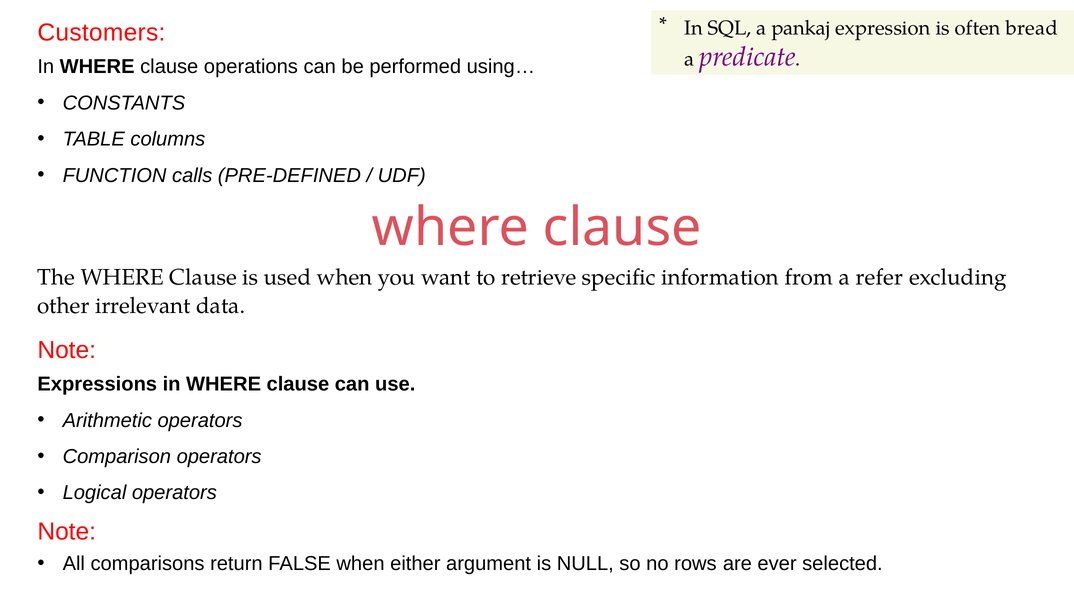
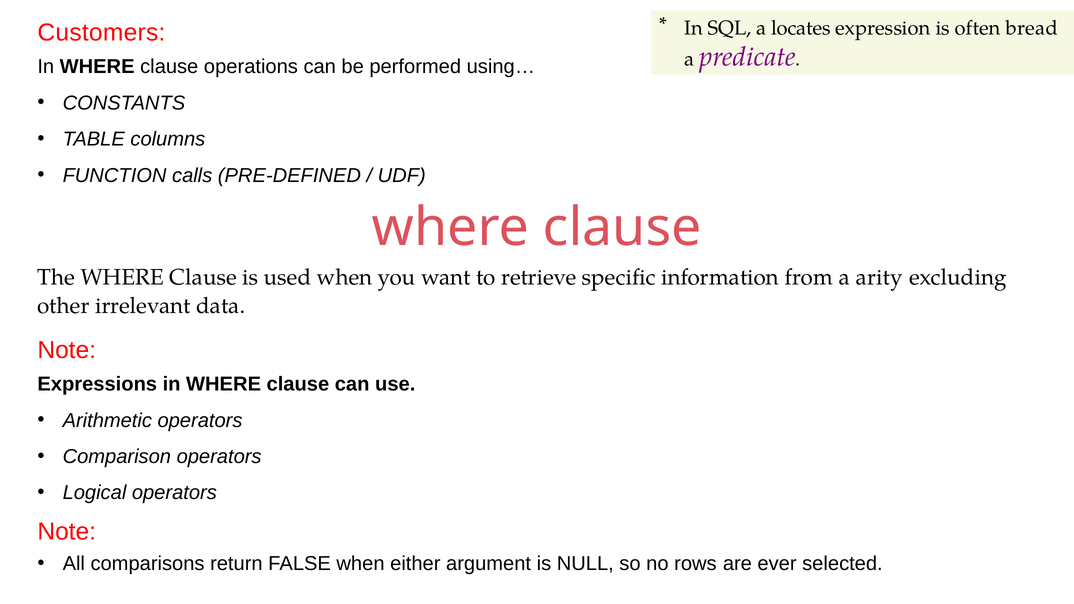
pankaj: pankaj -> locates (801, 28)
refer: refer -> arity (879, 277)
